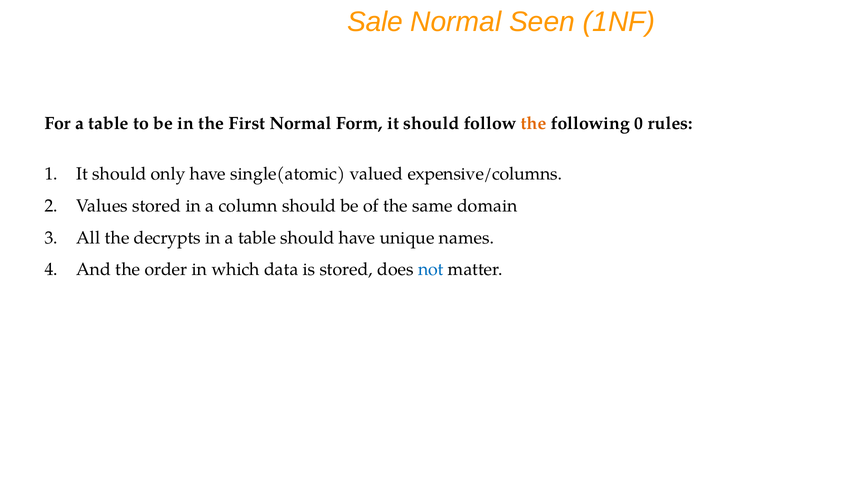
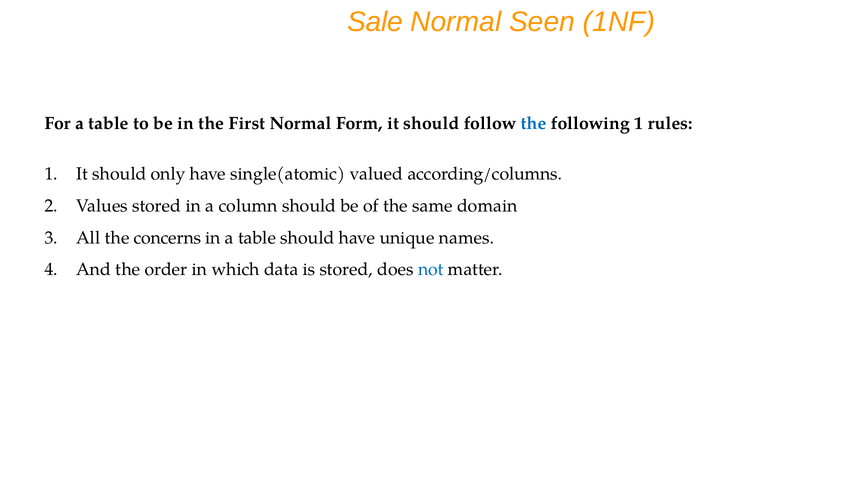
the colour: orange -> blue (534, 123)
following 0: 0 -> 1 (639, 123)
expensive/columns: expensive/columns -> according/columns (485, 174)
decrypts: decrypts -> concerns (167, 237)
